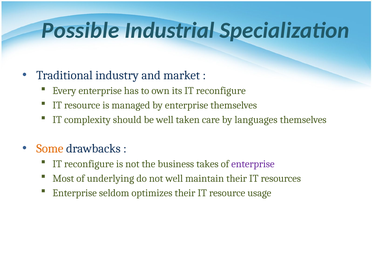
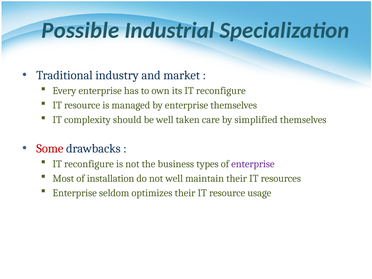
languages: languages -> simplified (256, 120)
Some colour: orange -> red (50, 148)
takes: takes -> types (207, 164)
underlying: underlying -> installation (111, 178)
